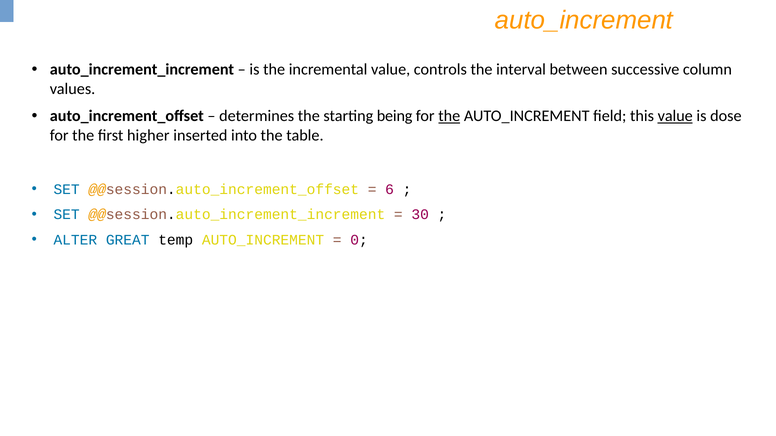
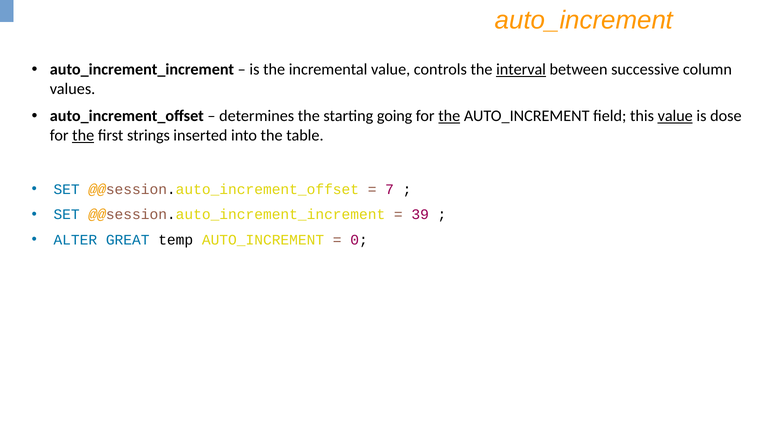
interval underline: none -> present (521, 70)
being: being -> going (395, 116)
the underline: none -> present (83, 136)
higher: higher -> strings (148, 136)
6: 6 -> 7 (390, 190)
30: 30 -> 39 (420, 215)
